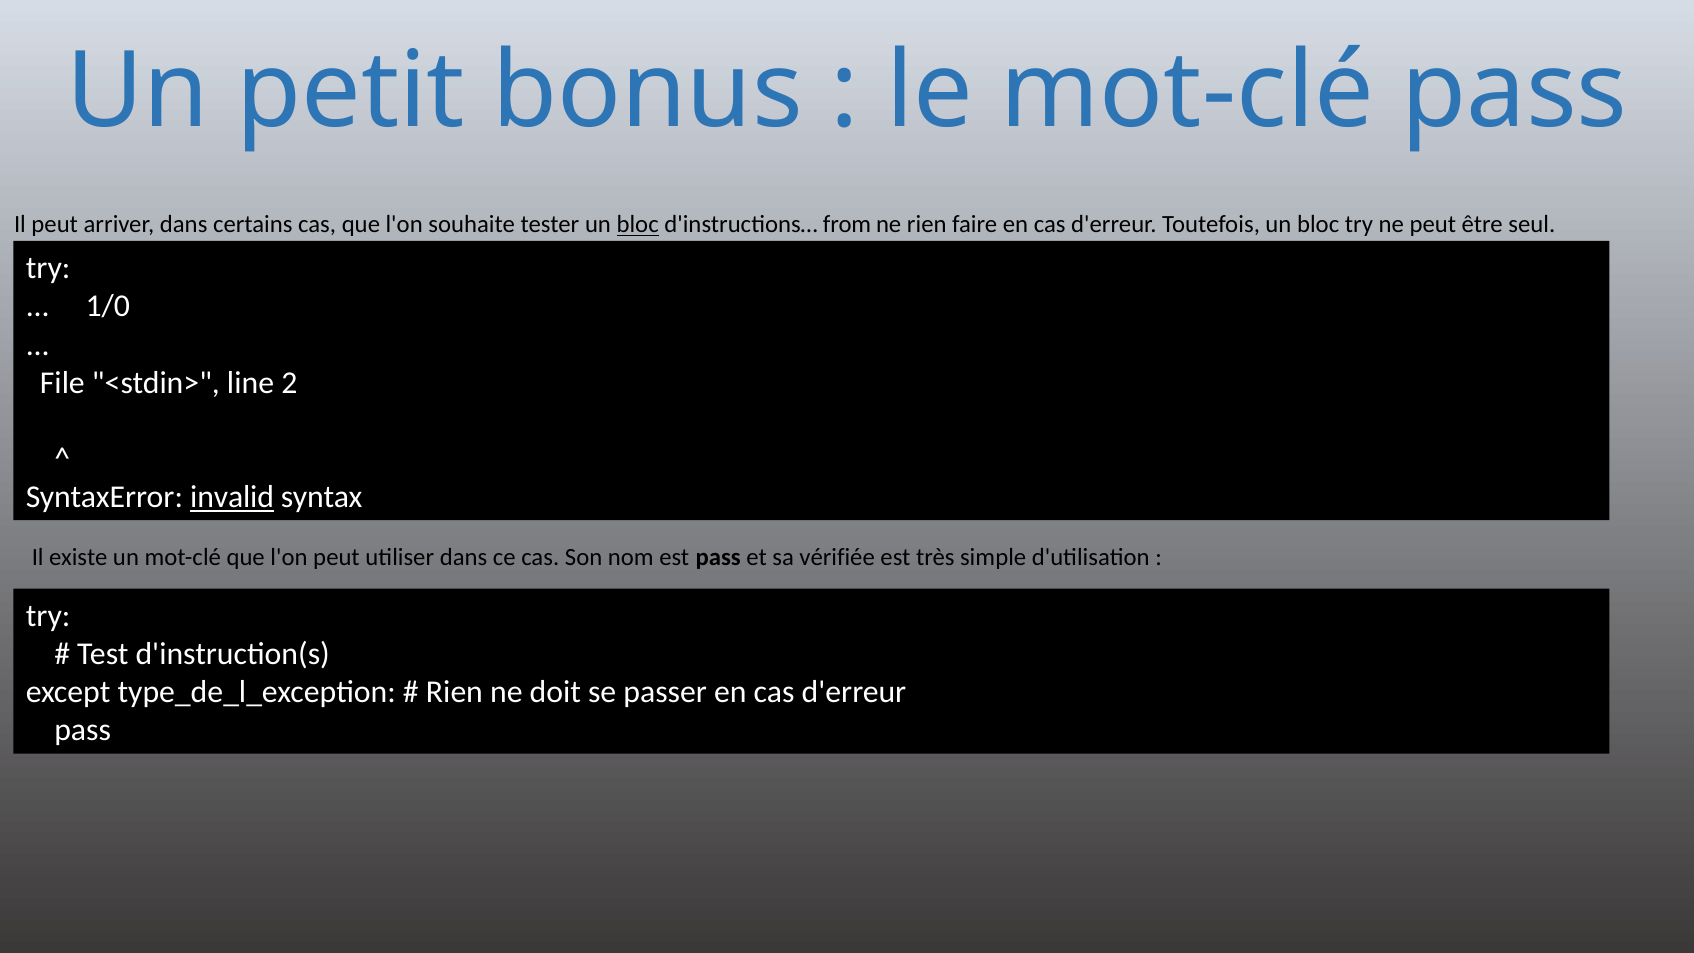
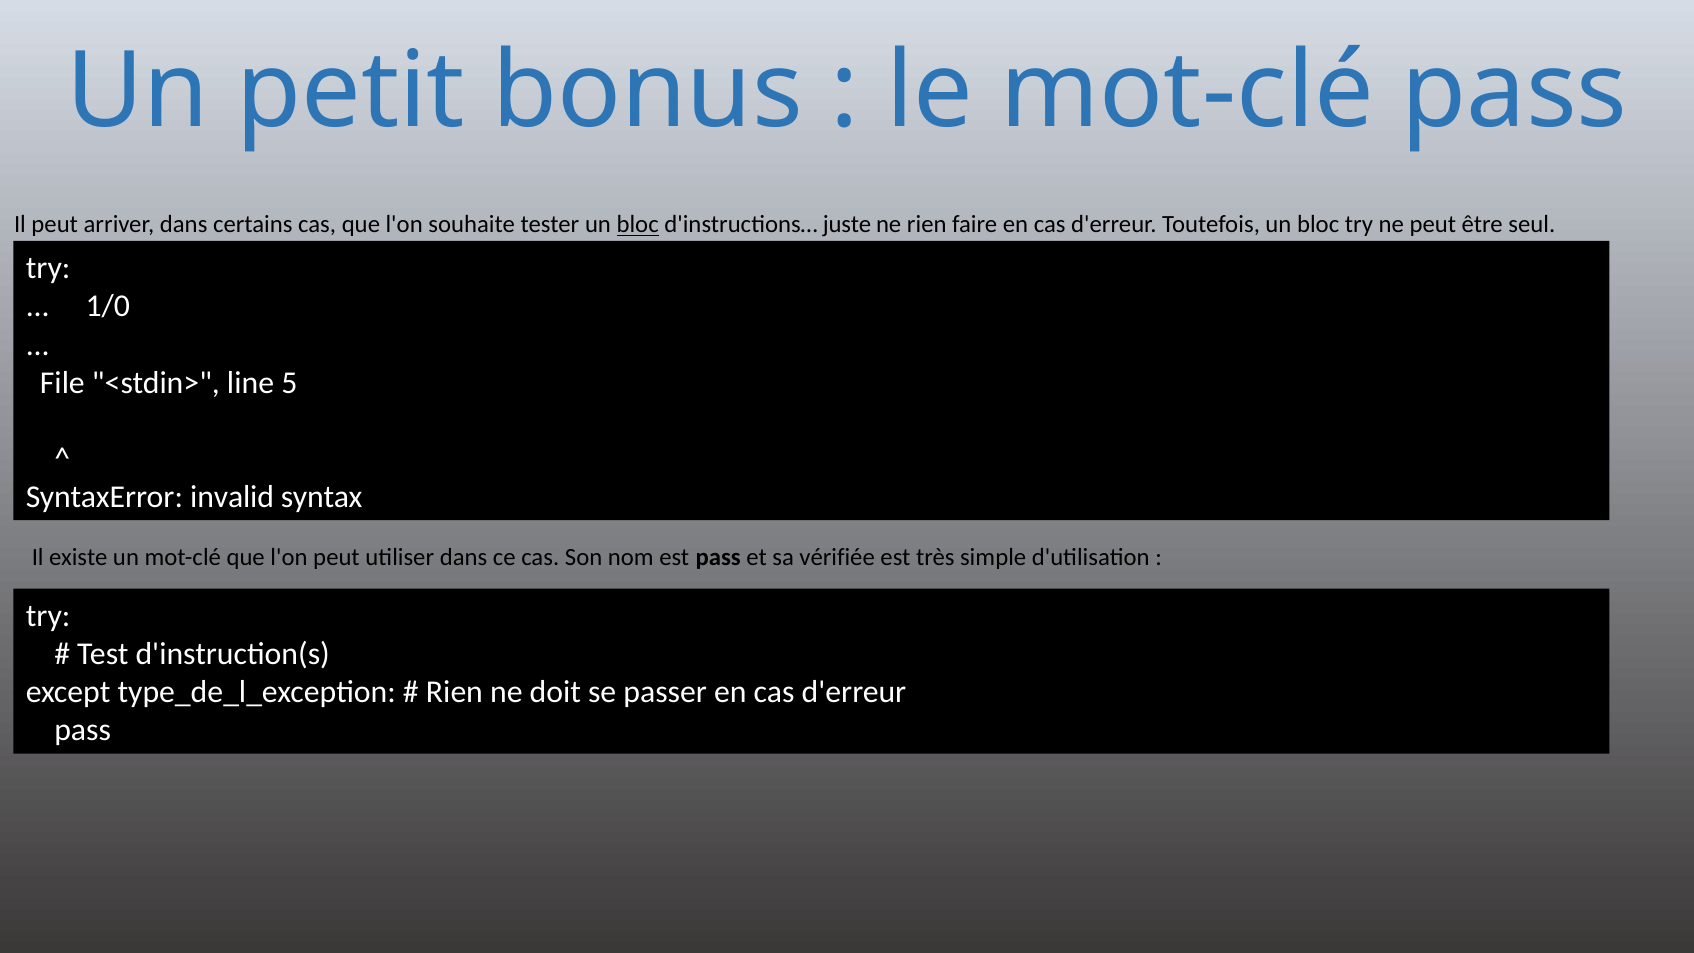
from: from -> juste (847, 225)
2: 2 -> 5 (289, 383)
invalid underline: present -> none (232, 497)
